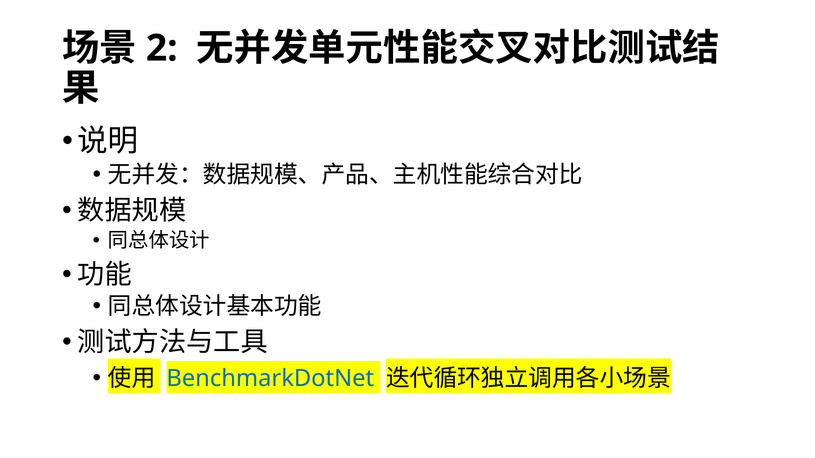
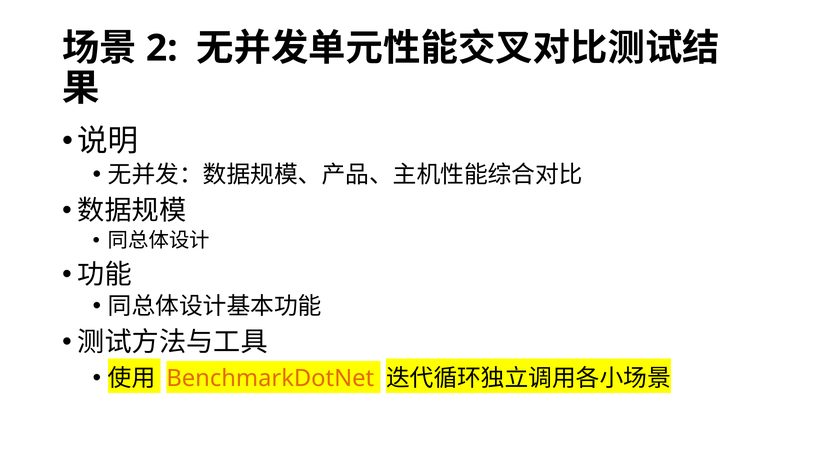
BenchmarkDotNet colour: blue -> orange (270, 379)
